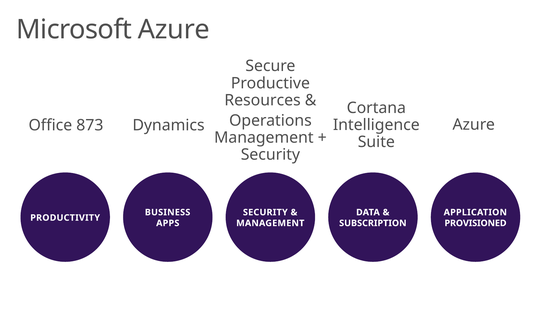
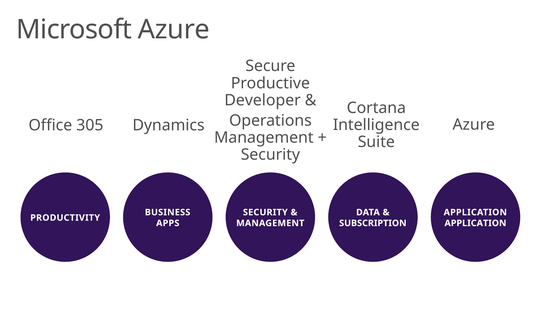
Resources: Resources -> Developer (263, 100)
873: 873 -> 305 (90, 125)
PROVISIONED: PROVISIONED -> APPLICATION (475, 223)
